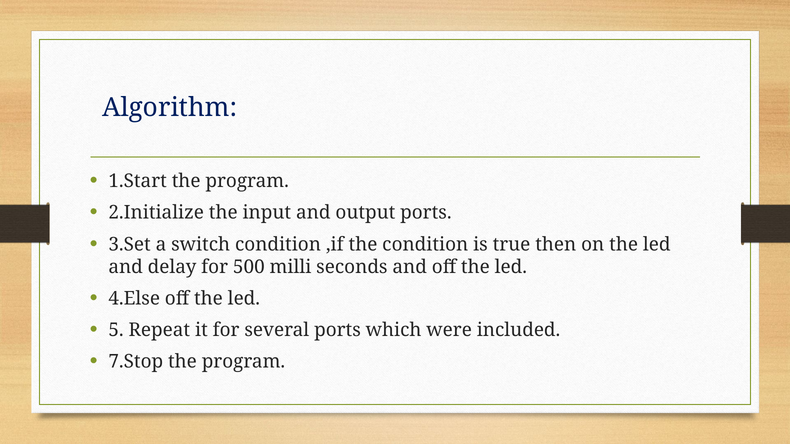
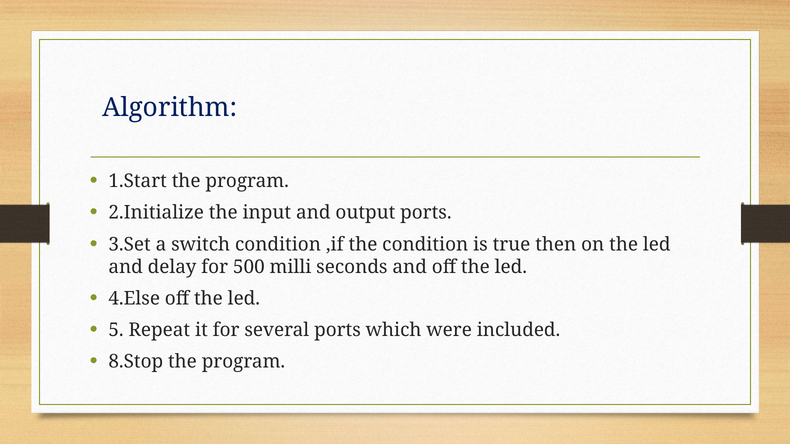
7.Stop: 7.Stop -> 8.Stop (136, 362)
